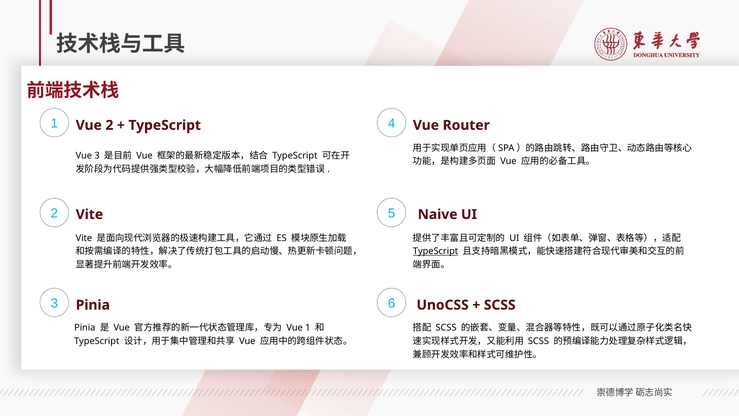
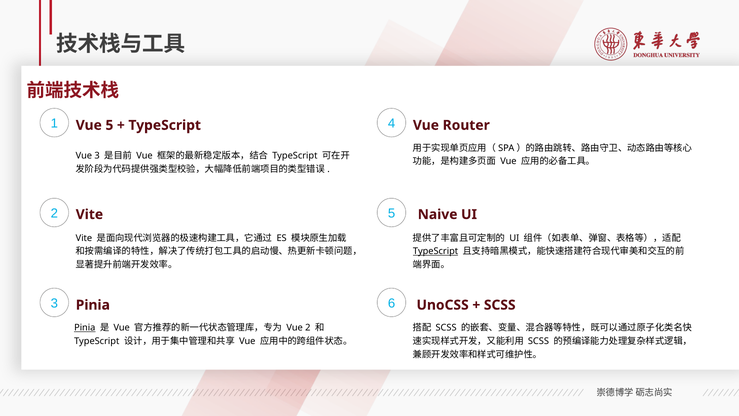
Vue 2: 2 -> 5 (109, 125)
Pinia underline: none -> present (85, 328)
Vue 1: 1 -> 2 (308, 328)
